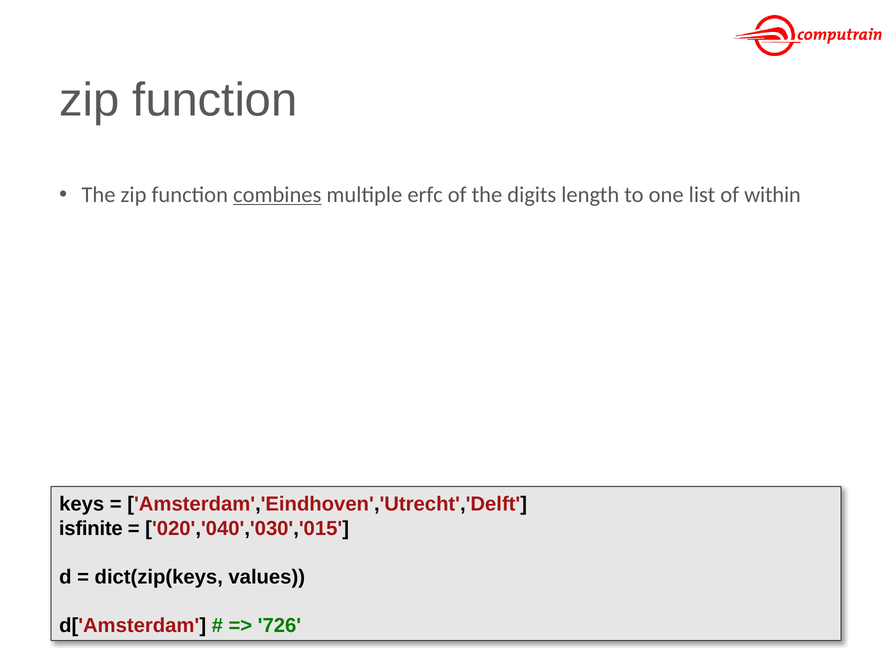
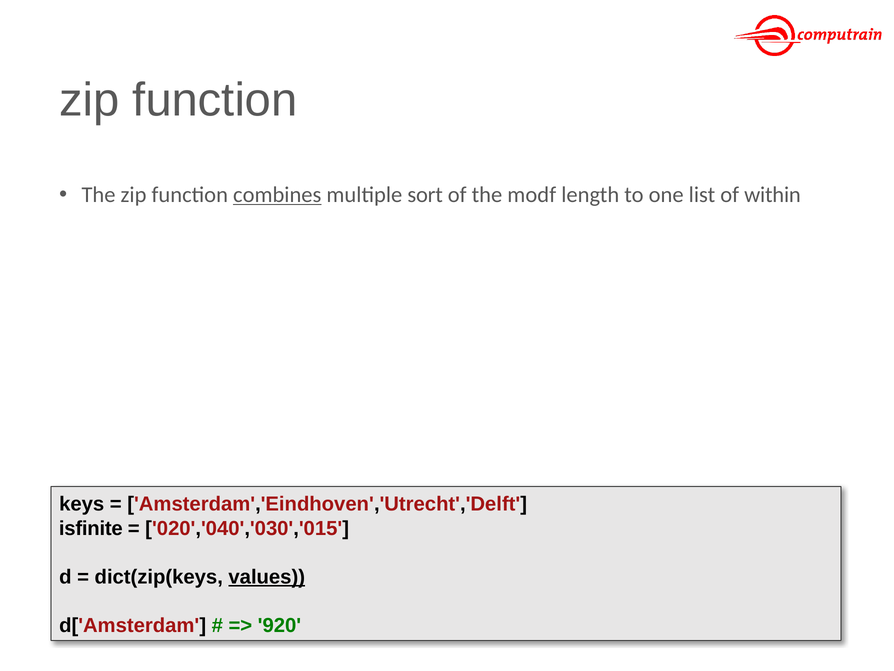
erfc: erfc -> sort (425, 195)
digits: digits -> modf (532, 195)
values underline: none -> present (267, 577)
726: 726 -> 920 (279, 625)
